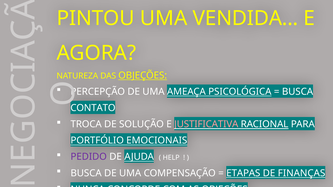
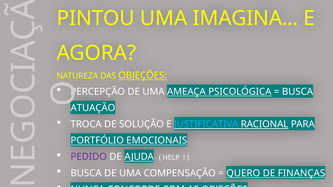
VENDIDA: VENDIDA -> IMAGINA (245, 18)
CONTATO: CONTATO -> ATUAÇÃO (93, 108)
JUSTIFICATIVA colour: pink -> light blue (206, 124)
ETAPAS: ETAPAS -> QUERO (243, 173)
